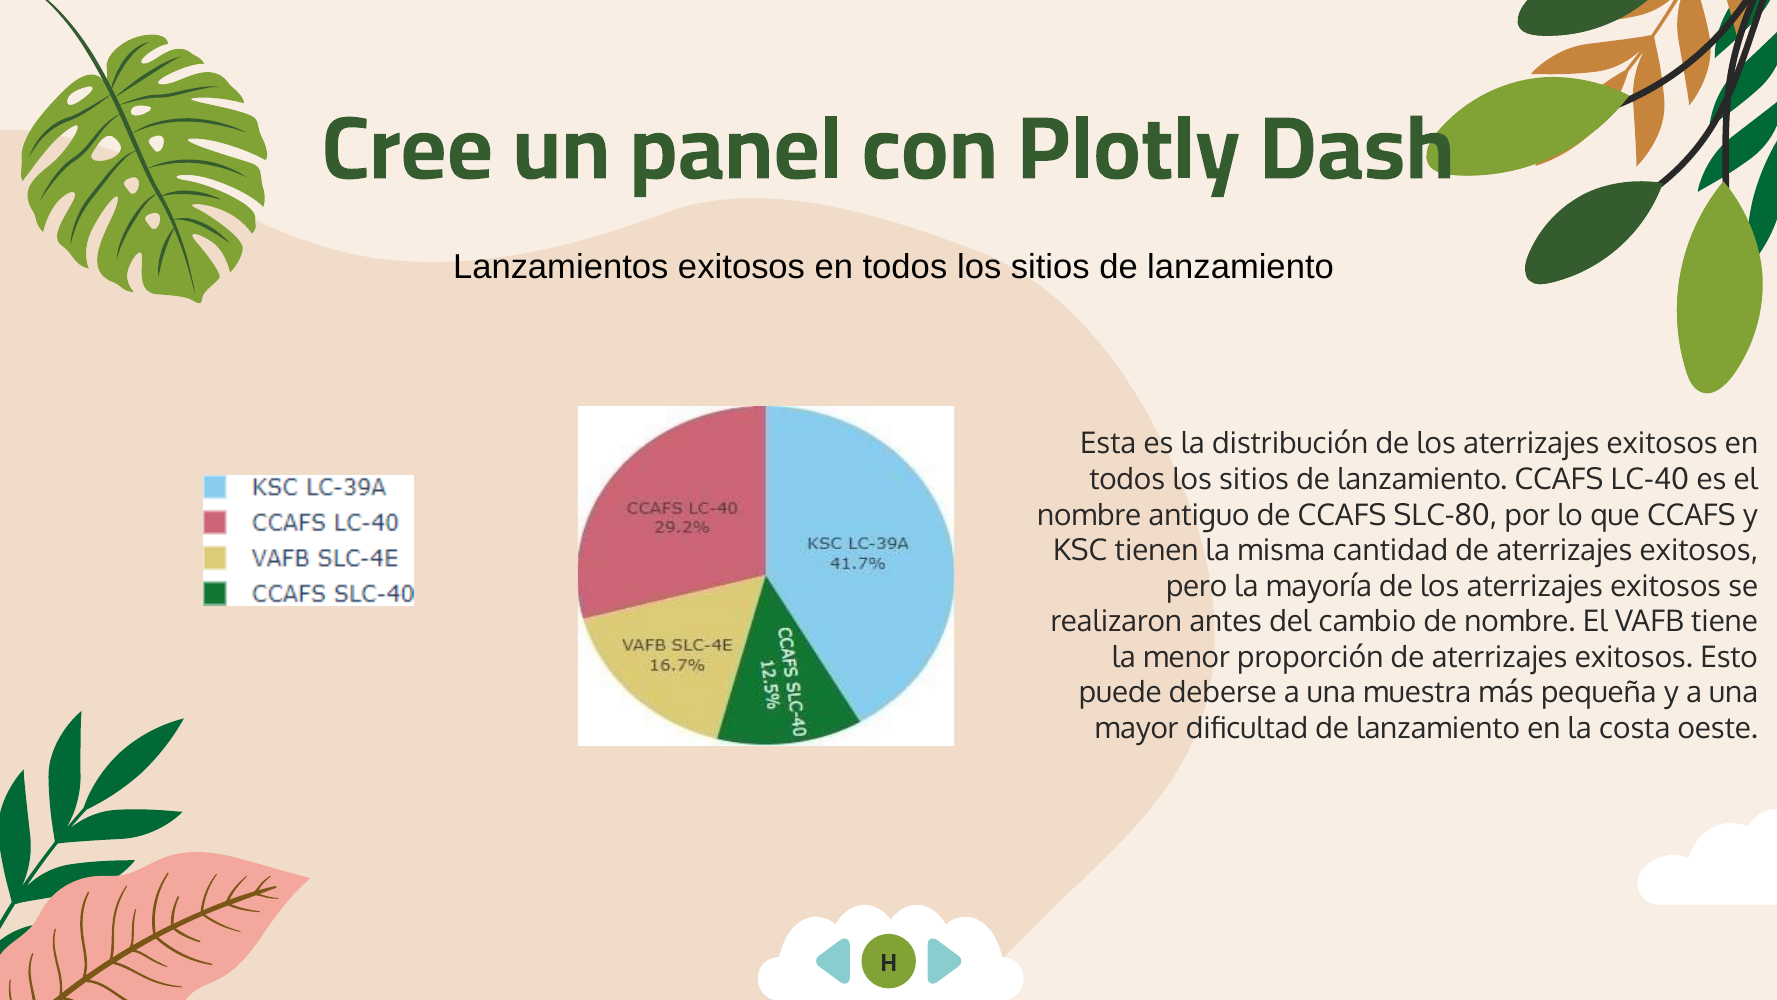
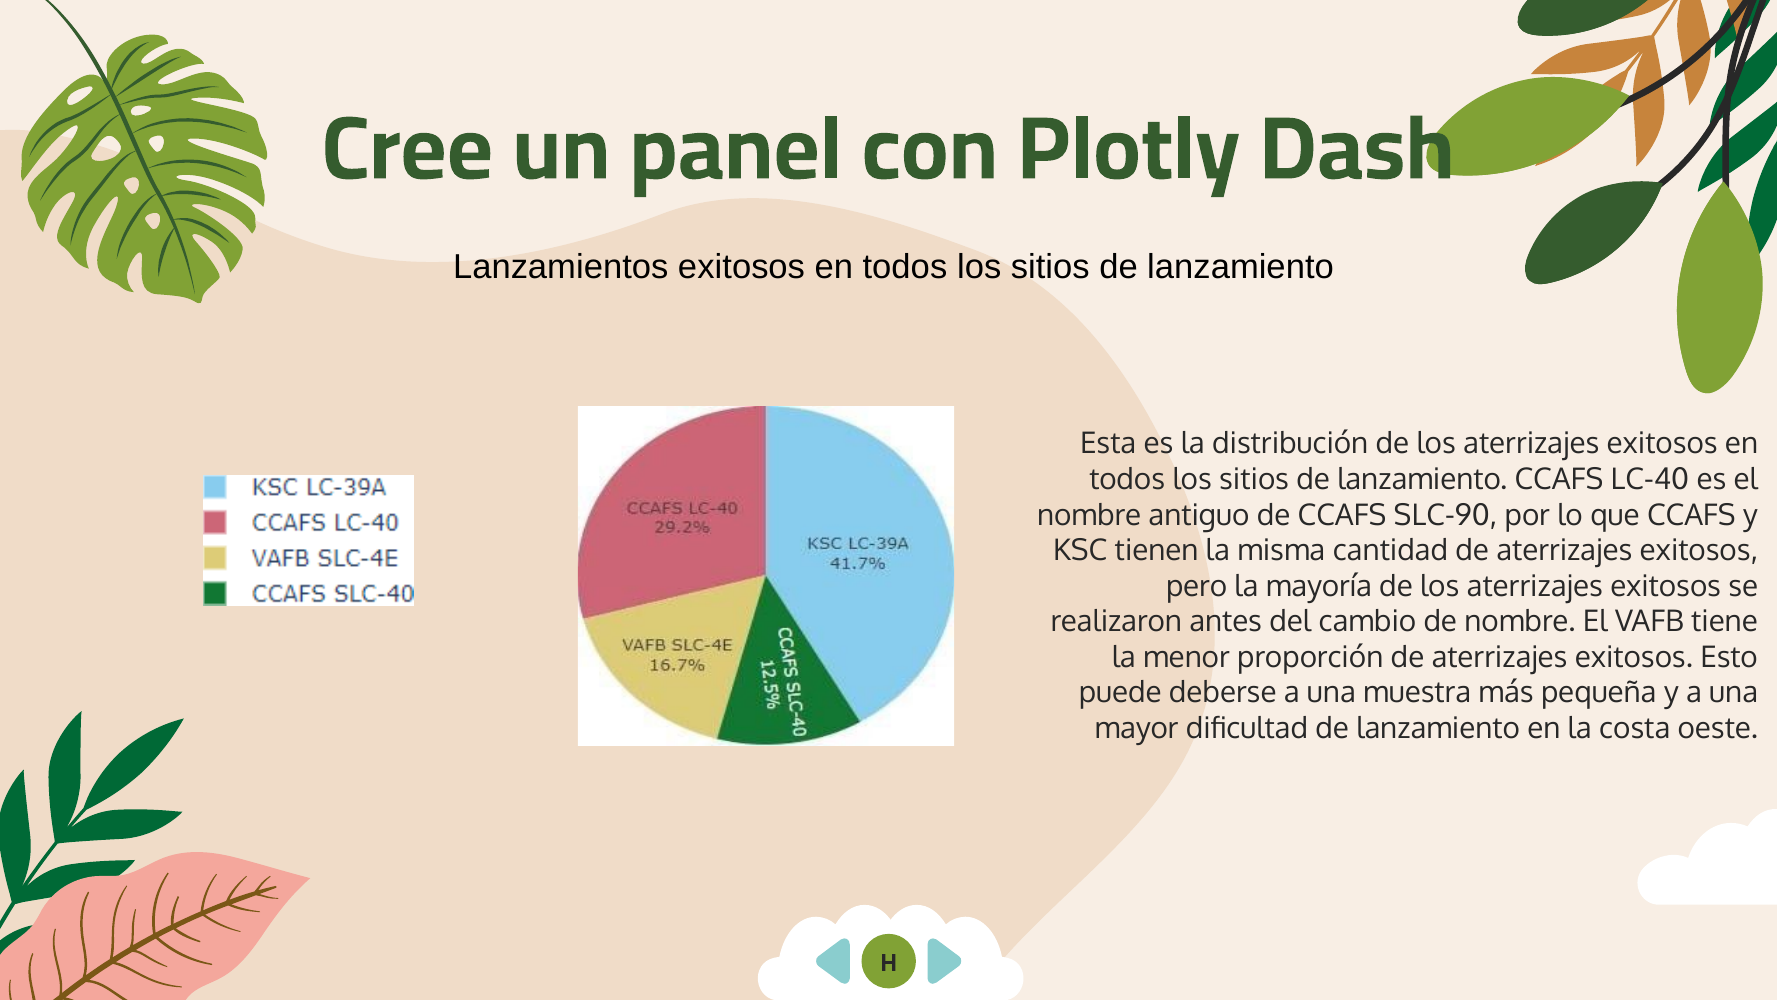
SLC-80: SLC-80 -> SLC-90 (1445, 515)
